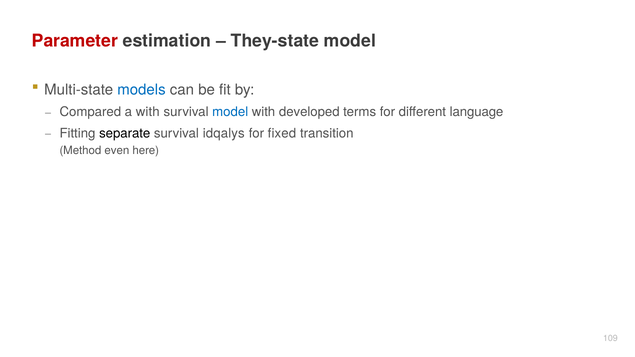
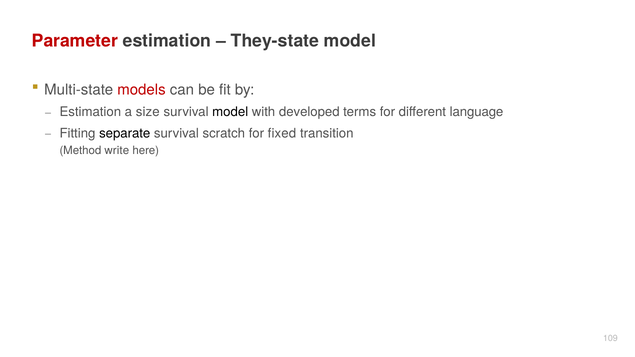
models colour: blue -> red (141, 90)
Compared: Compared -> Estimation (90, 112)
a with: with -> size (148, 112)
model colour: blue -> black (230, 112)
idqalys: idqalys -> scratch (224, 133)
even: even -> write (117, 151)
